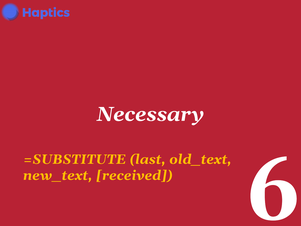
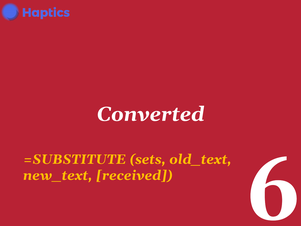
Necessary: Necessary -> Converted (150, 114)
last: last -> sets (147, 159)
